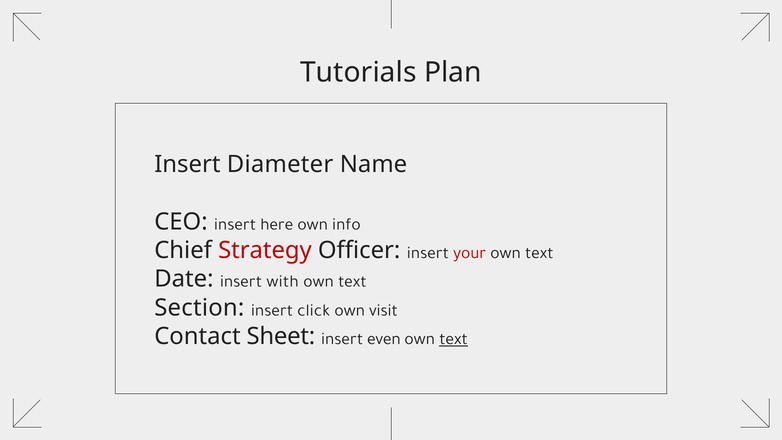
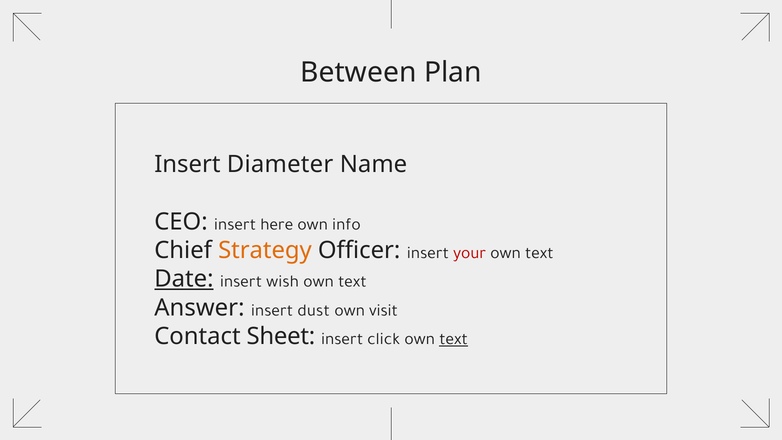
Tutorials: Tutorials -> Between (358, 72)
Strategy colour: red -> orange (265, 250)
Date underline: none -> present (184, 279)
with: with -> wish (283, 281)
Section: Section -> Answer (199, 308)
click: click -> dust (314, 310)
even: even -> click (384, 338)
